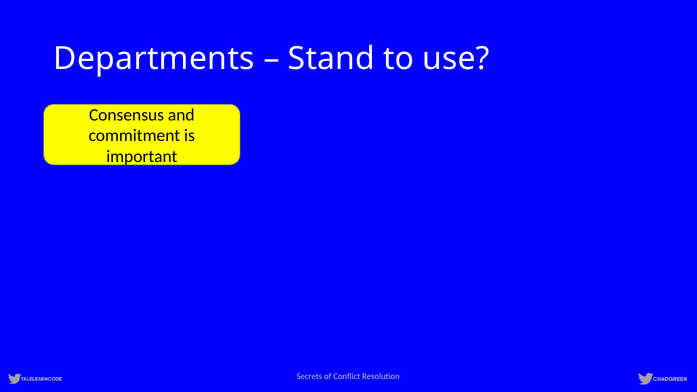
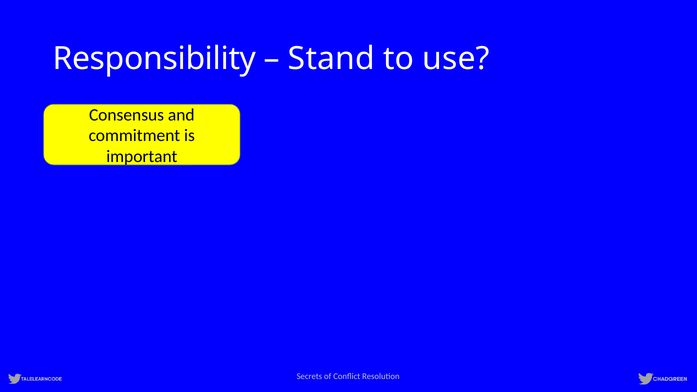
Departments: Departments -> Responsibility (154, 59)
